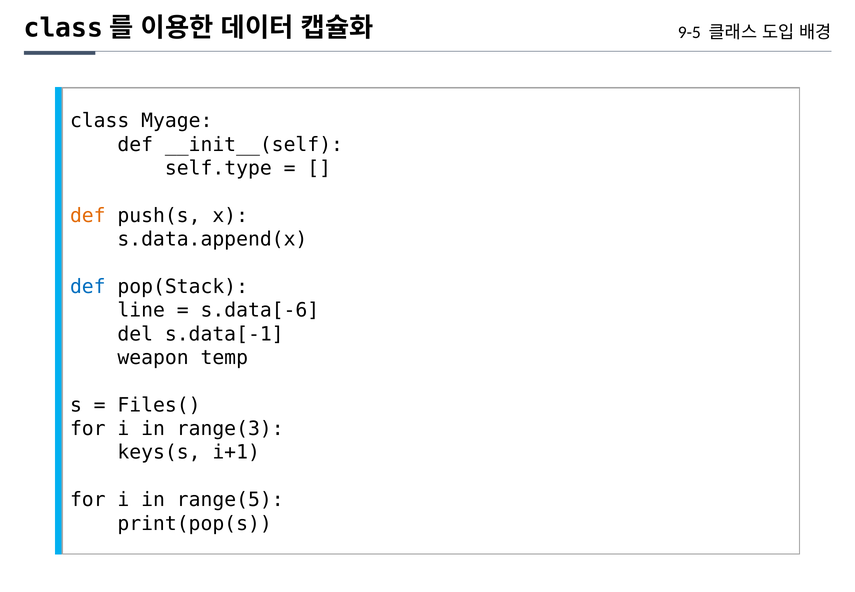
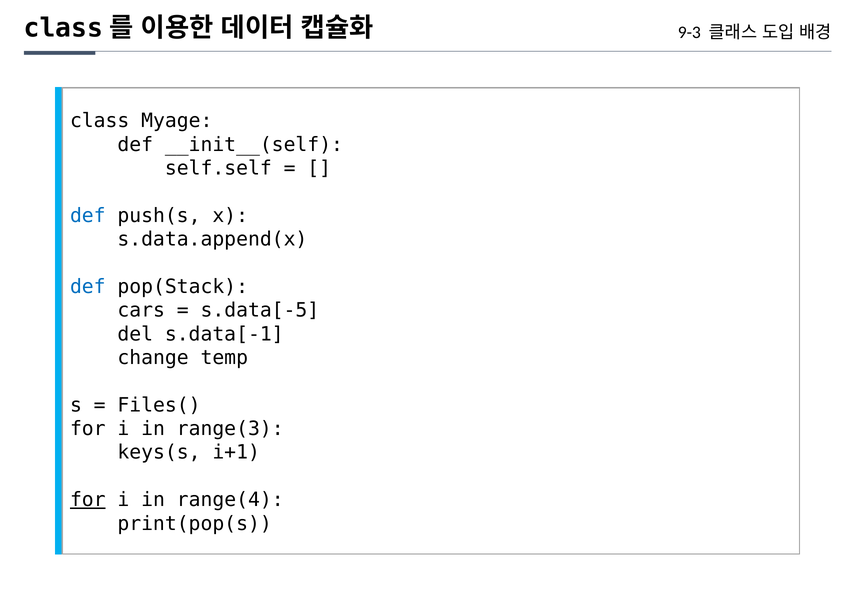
9-5: 9-5 -> 9-3 (689, 32)
self.type: self.type -> self.self (218, 168)
def colour: orange -> blue (88, 216)
line: line -> cars (141, 310)
s.data[-6: s.data[-6 -> s.data[-5 (260, 310)
weapon: weapon -> change (153, 358)
for underline: none -> present (88, 500)
range(5: range(5 -> range(4 (230, 500)
